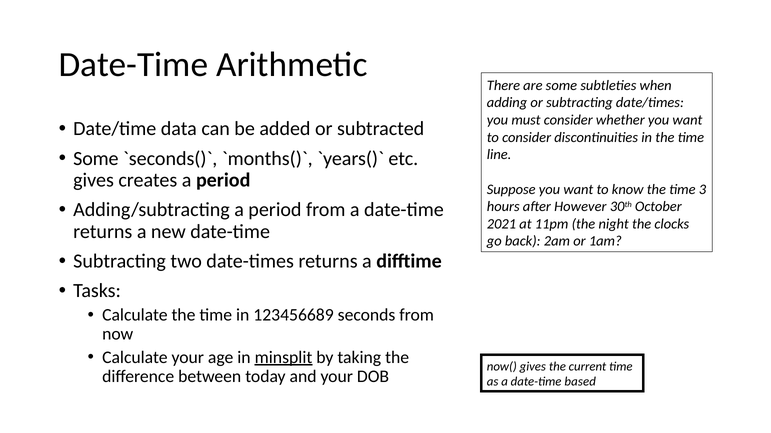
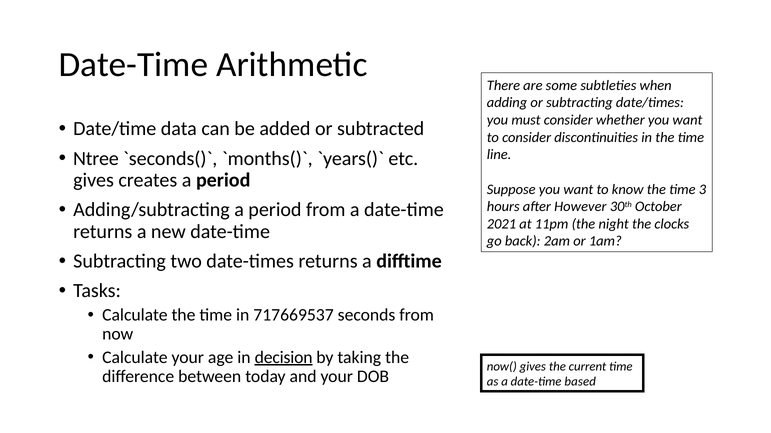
Some: Some -> Ntree (96, 159)
123456689: 123456689 -> 717669537 (294, 316)
minsplit: minsplit -> decision (284, 358)
